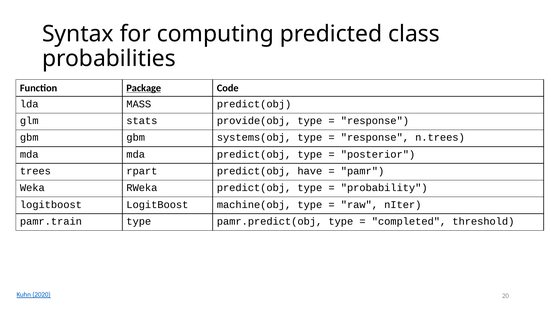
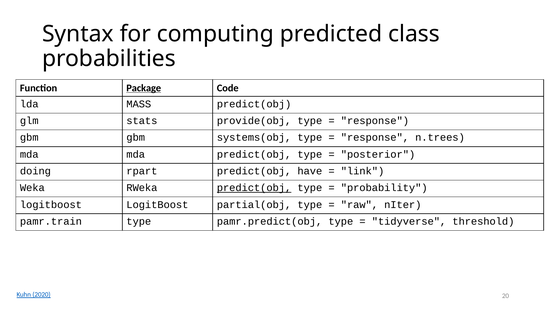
trees: trees -> doing (35, 171)
pamr: pamr -> link (363, 171)
predict(obj underline: none -> present (254, 188)
machine(obj: machine(obj -> partial(obj (254, 205)
completed: completed -> tidyverse (409, 221)
